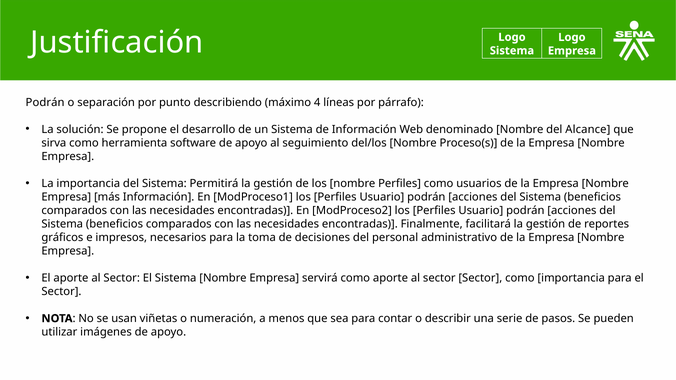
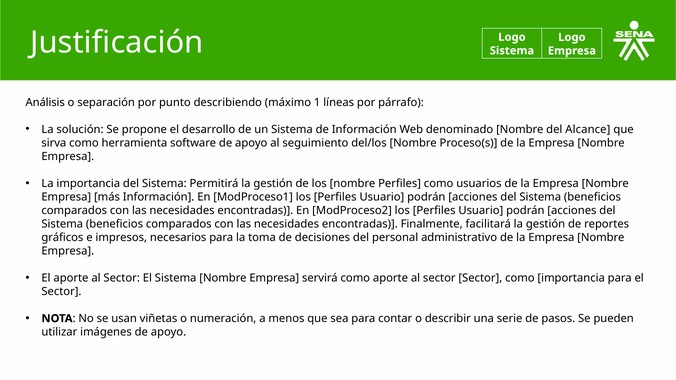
Podrán: Podrán -> Análisis (45, 102)
4: 4 -> 1 (317, 102)
